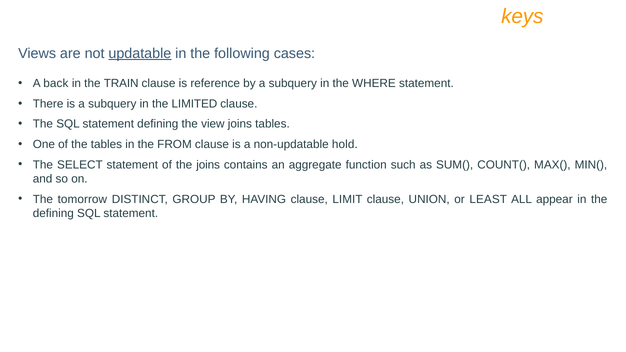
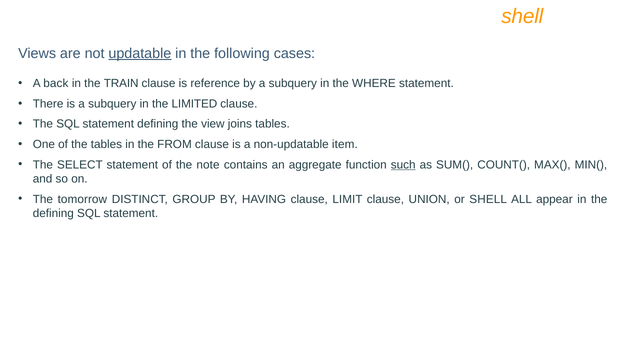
keys: keys -> shell (522, 16)
hold: hold -> item (345, 144)
the joins: joins -> note (208, 165)
such underline: none -> present (403, 165)
or LEAST: LEAST -> SHELL (488, 199)
